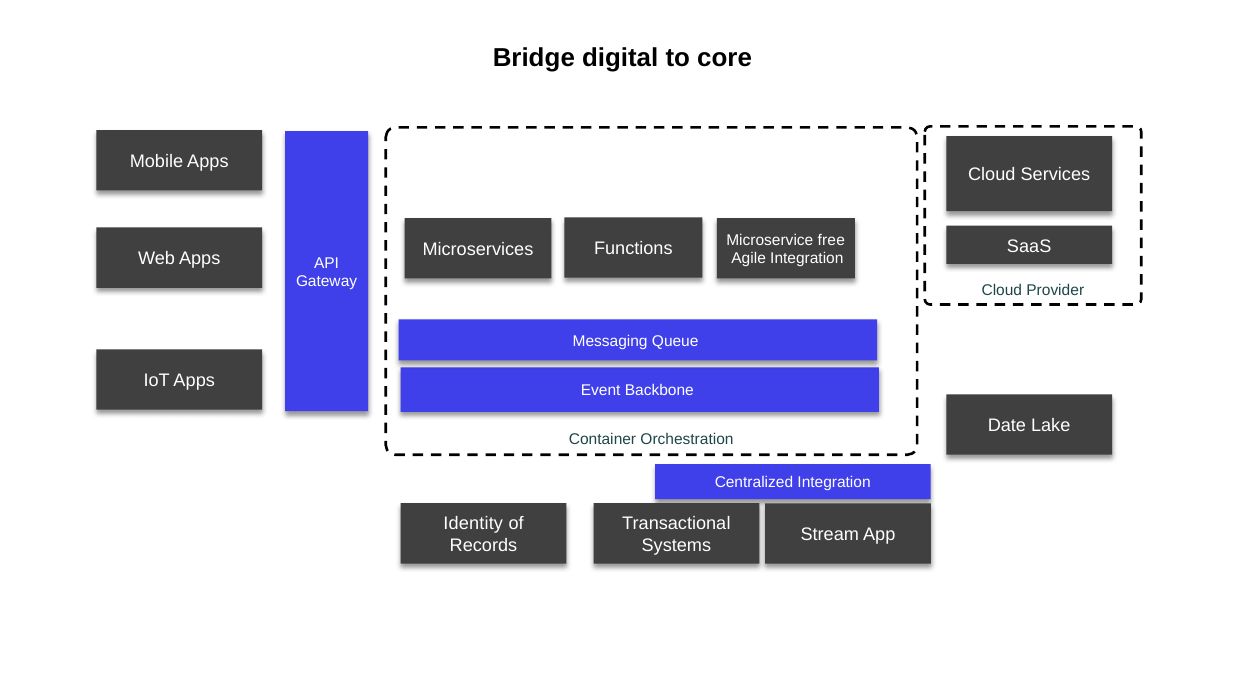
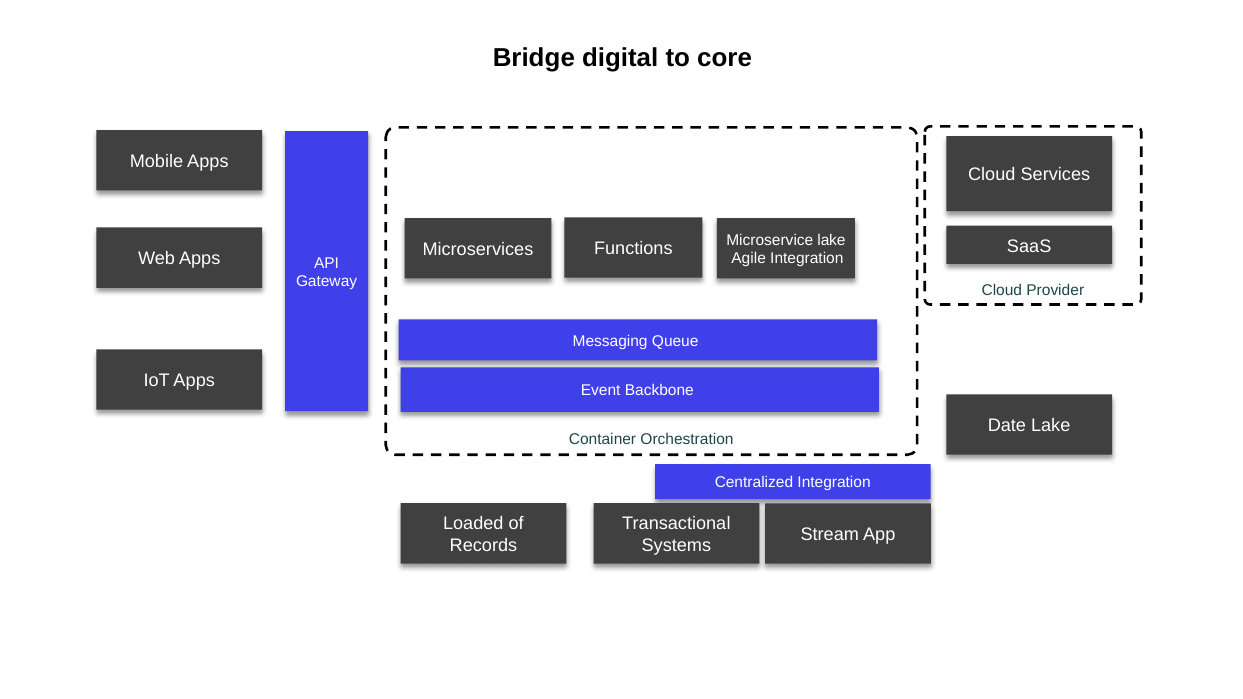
Microservice free: free -> lake (831, 240)
Identity: Identity -> Loaded (473, 524)
